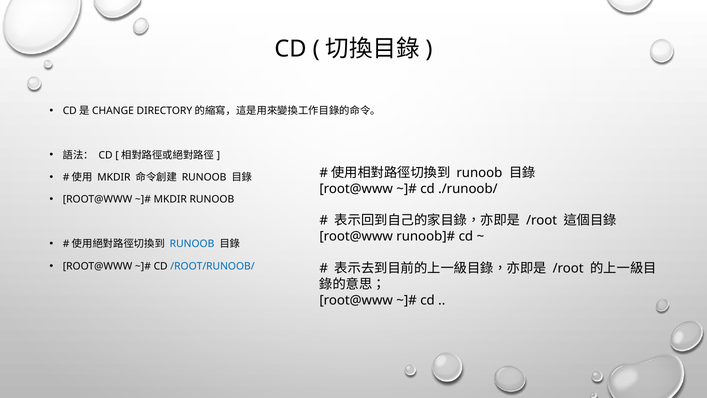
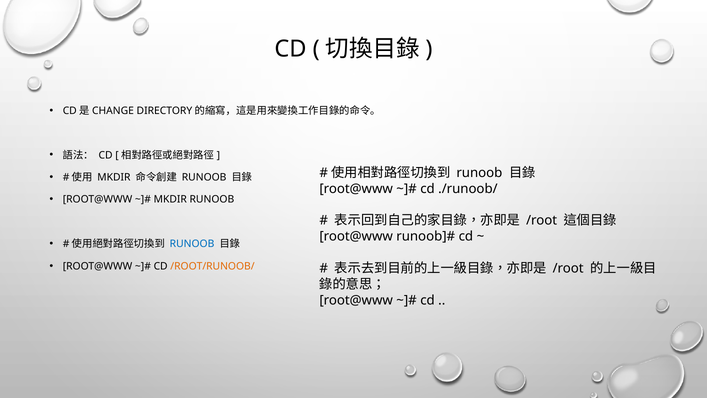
/ROOT/RUNOOB/ colour: blue -> orange (212, 266)
